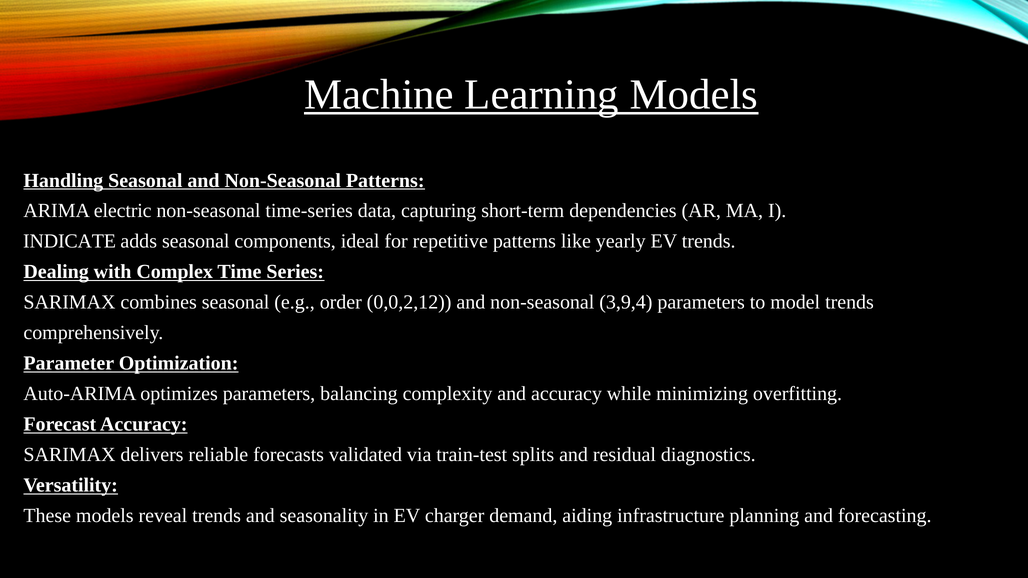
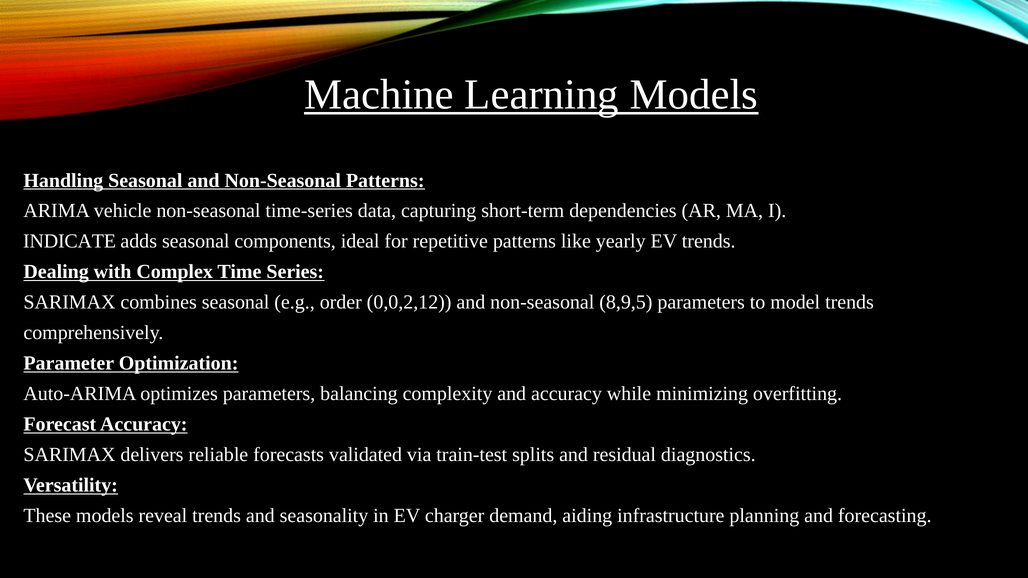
electric: electric -> vehicle (123, 211)
3,9,4: 3,9,4 -> 8,9,5 (626, 302)
